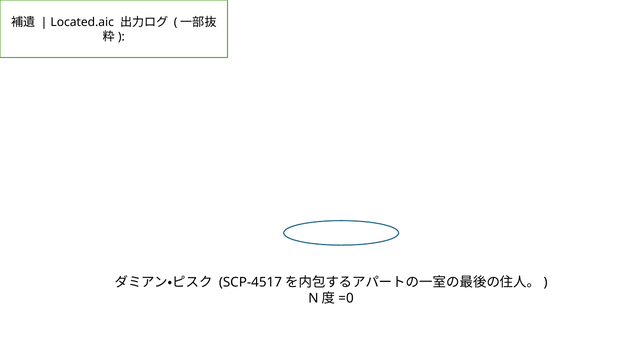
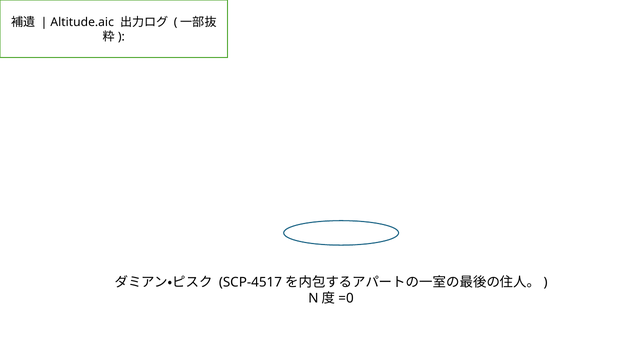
Located.aic: Located.aic -> Altitude.aic (82, 22)
